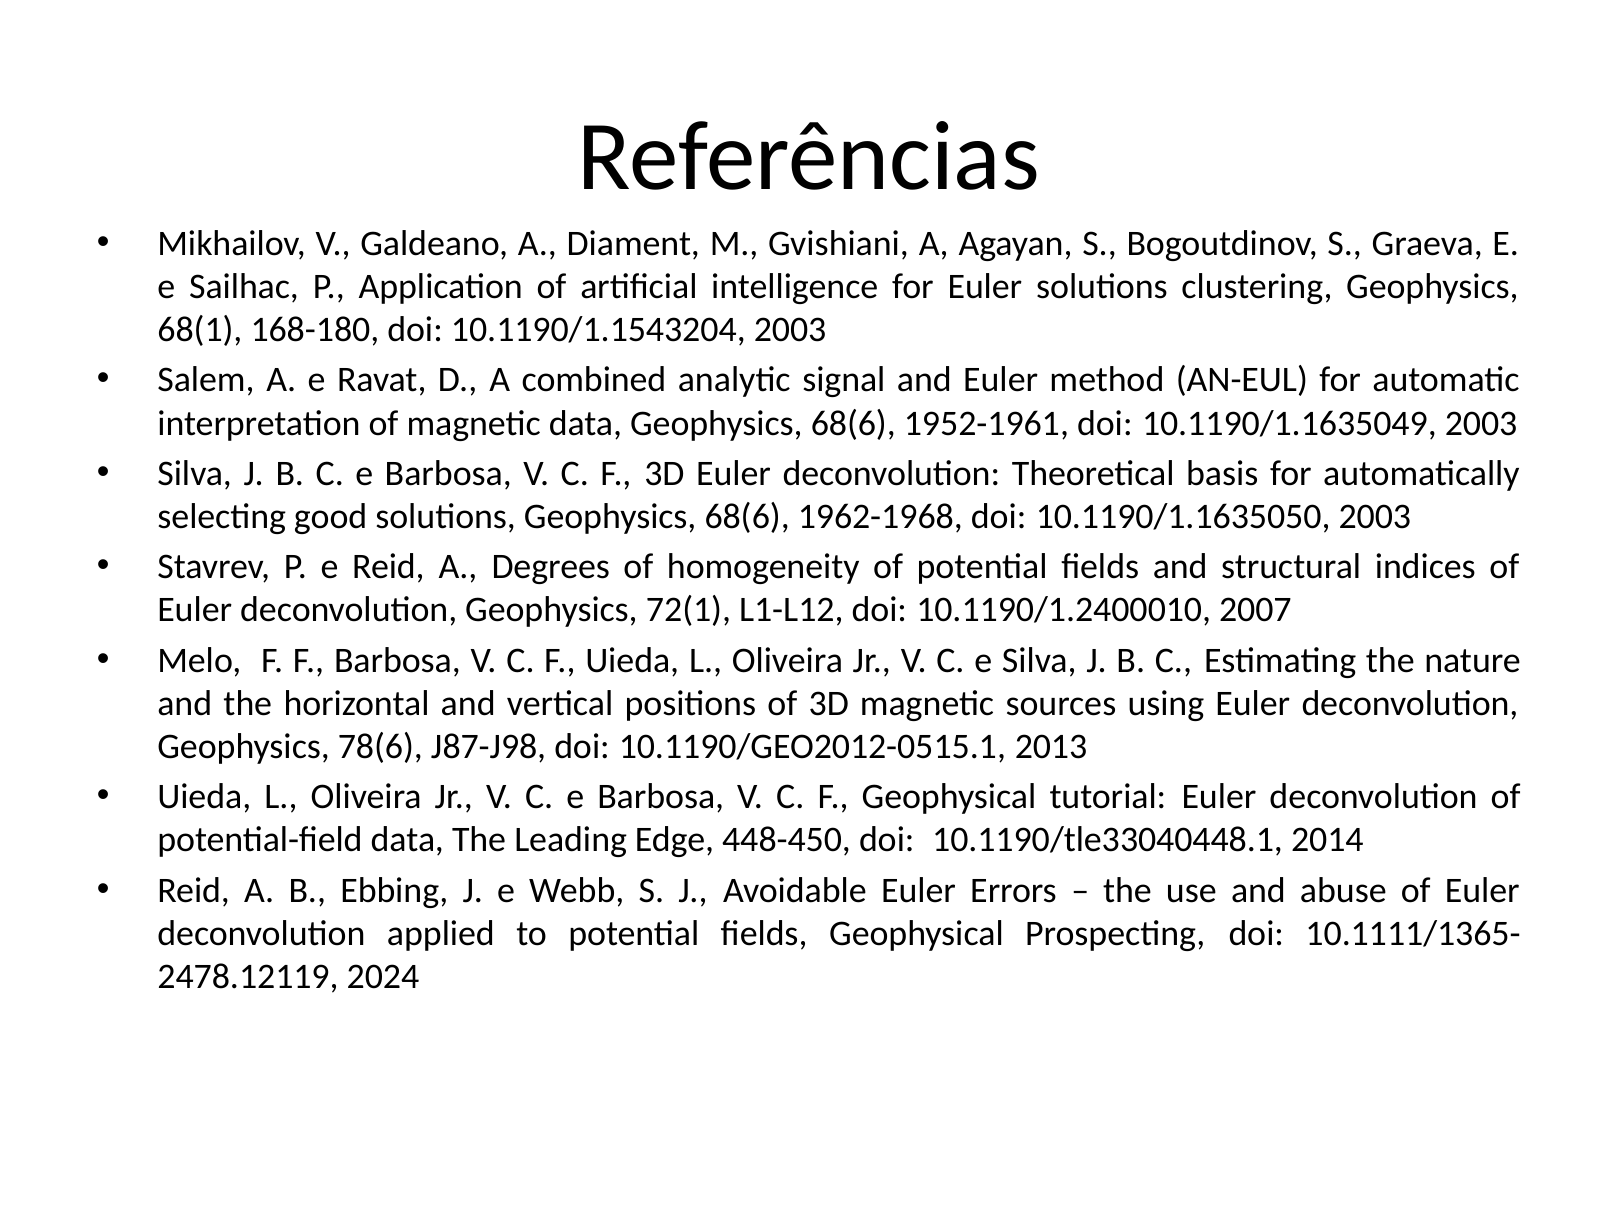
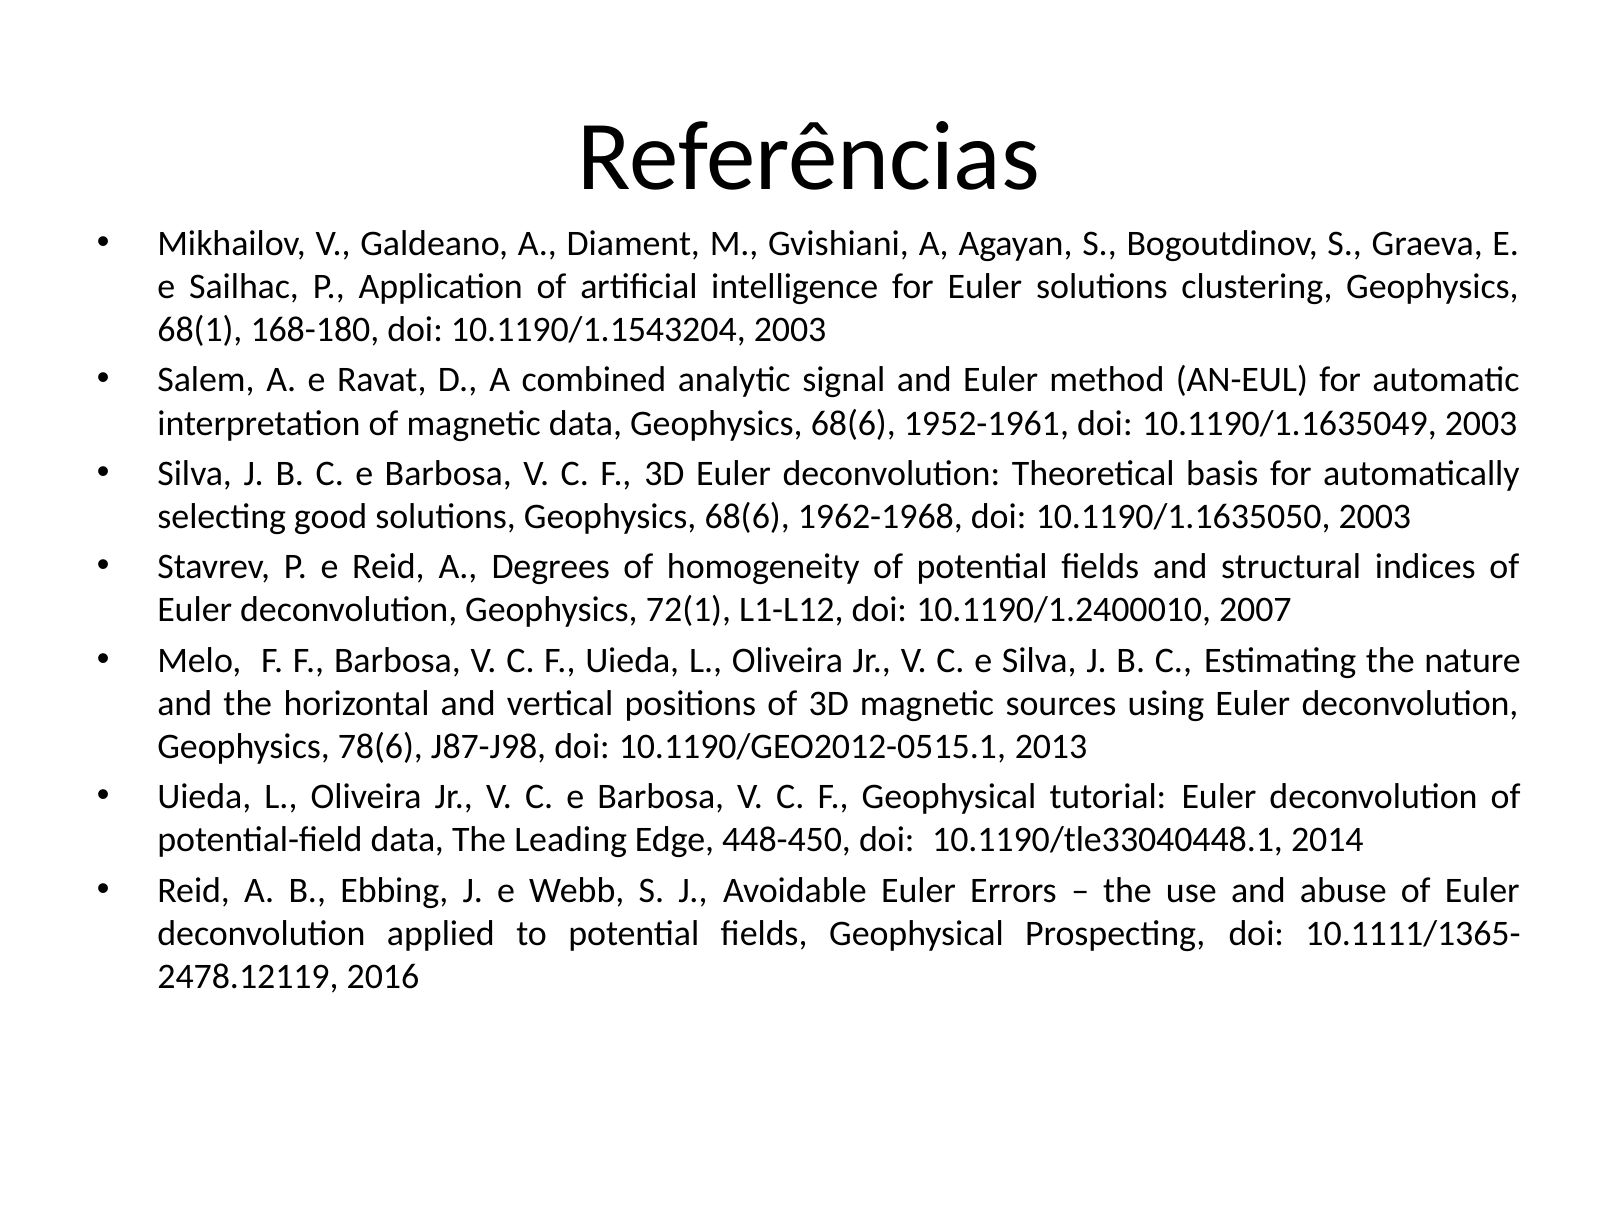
2024: 2024 -> 2016 (383, 977)
